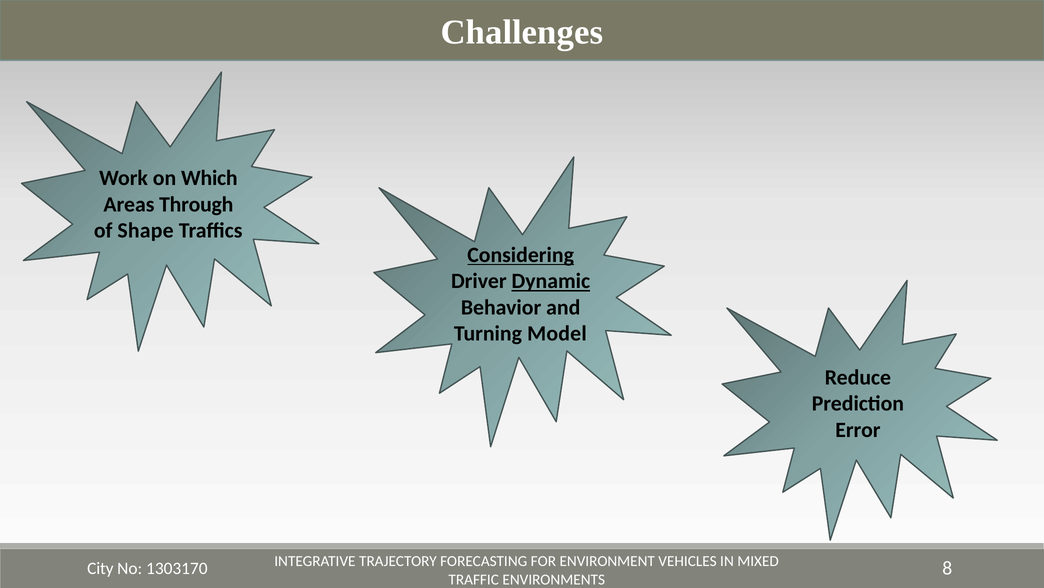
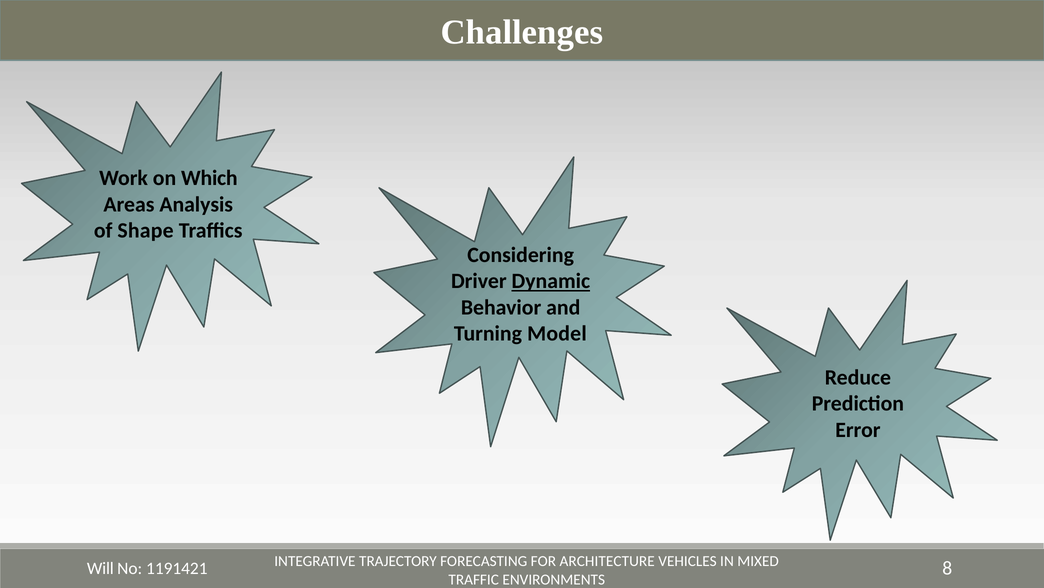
Through: Through -> Analysis (196, 204)
Considering underline: present -> none (521, 255)
City: City -> Will (100, 568)
1303170: 1303170 -> 1191421 (177, 568)
ENVIRONMENT: ENVIRONMENT -> ARCHITECTURE (607, 561)
